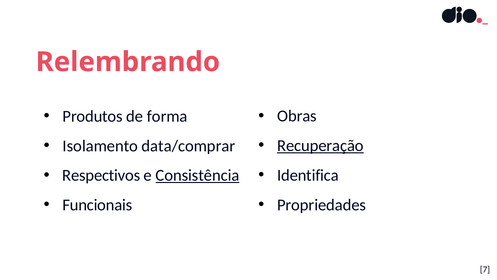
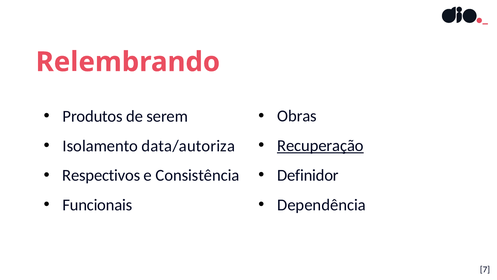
forma: forma -> serem (167, 116)
data/comprar: data/comprar -> data/autoriza (188, 146)
Identifica: Identifica -> Definidor (308, 175)
Consistência underline: present -> none (198, 175)
Propriedades: Propriedades -> Dependência (322, 205)
